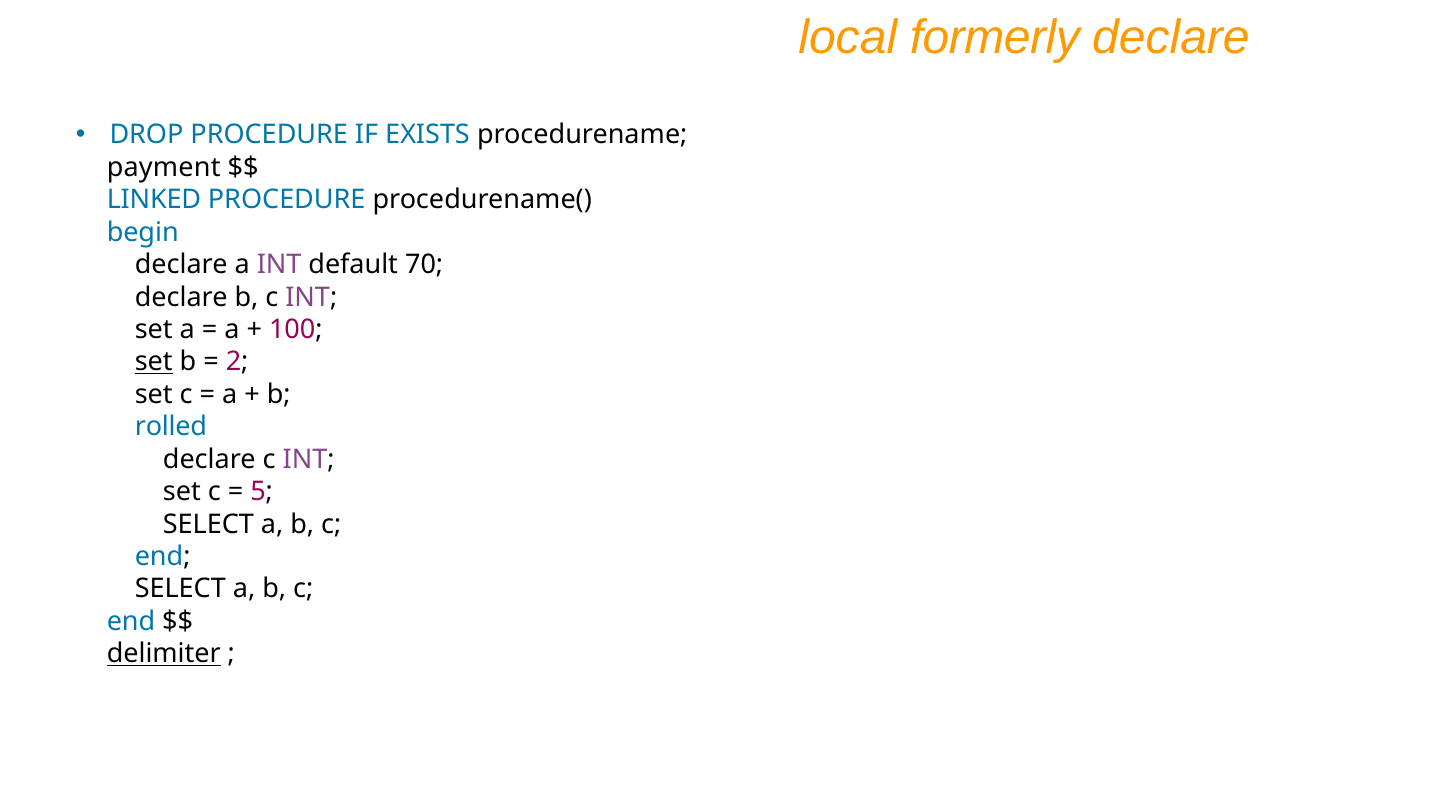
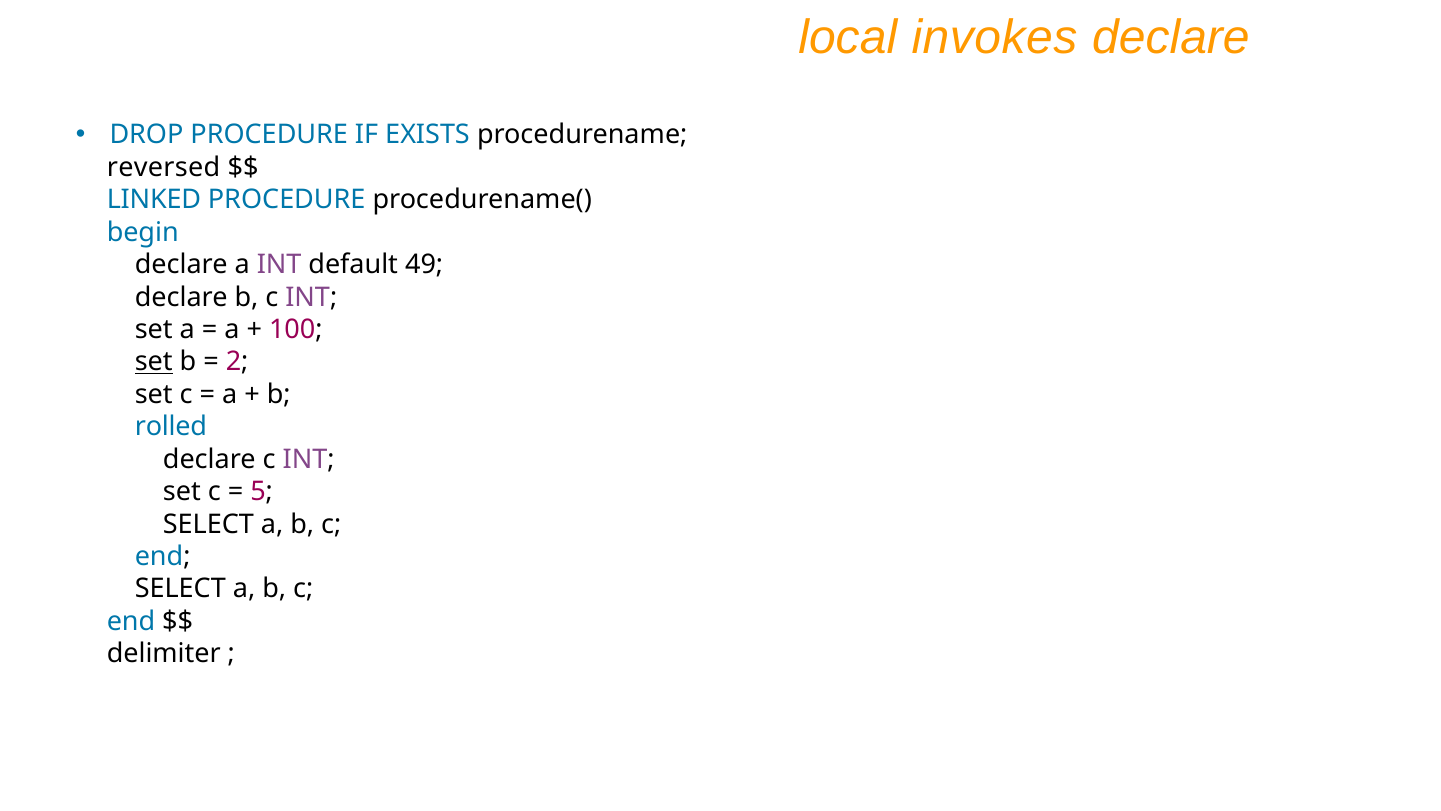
formerly: formerly -> invokes (994, 38)
payment: payment -> reversed (164, 167)
70: 70 -> 49 (424, 265)
delimiter underline: present -> none (164, 654)
